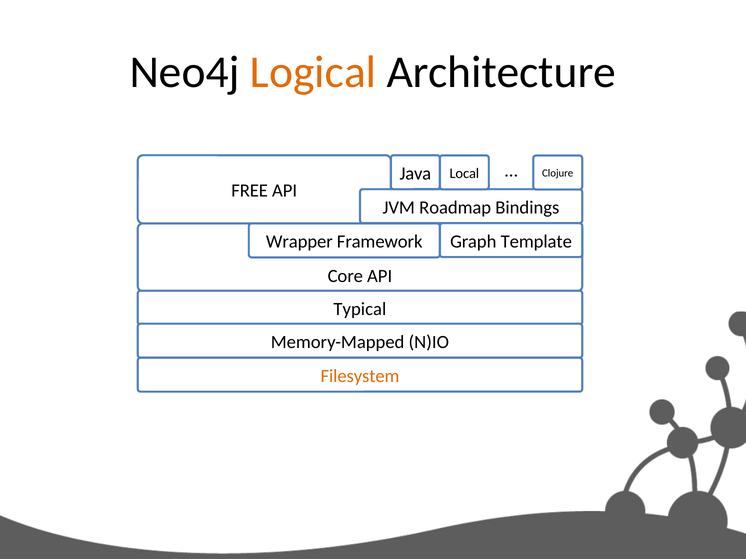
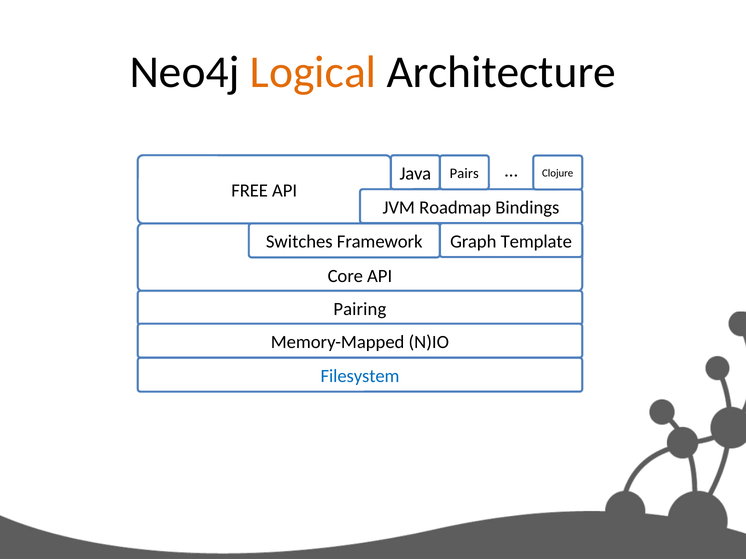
Local: Local -> Pairs (464, 173)
Wrapper: Wrapper -> Switches (299, 242)
Typical: Typical -> Pairing (360, 309)
Filesystem colour: orange -> blue (360, 376)
